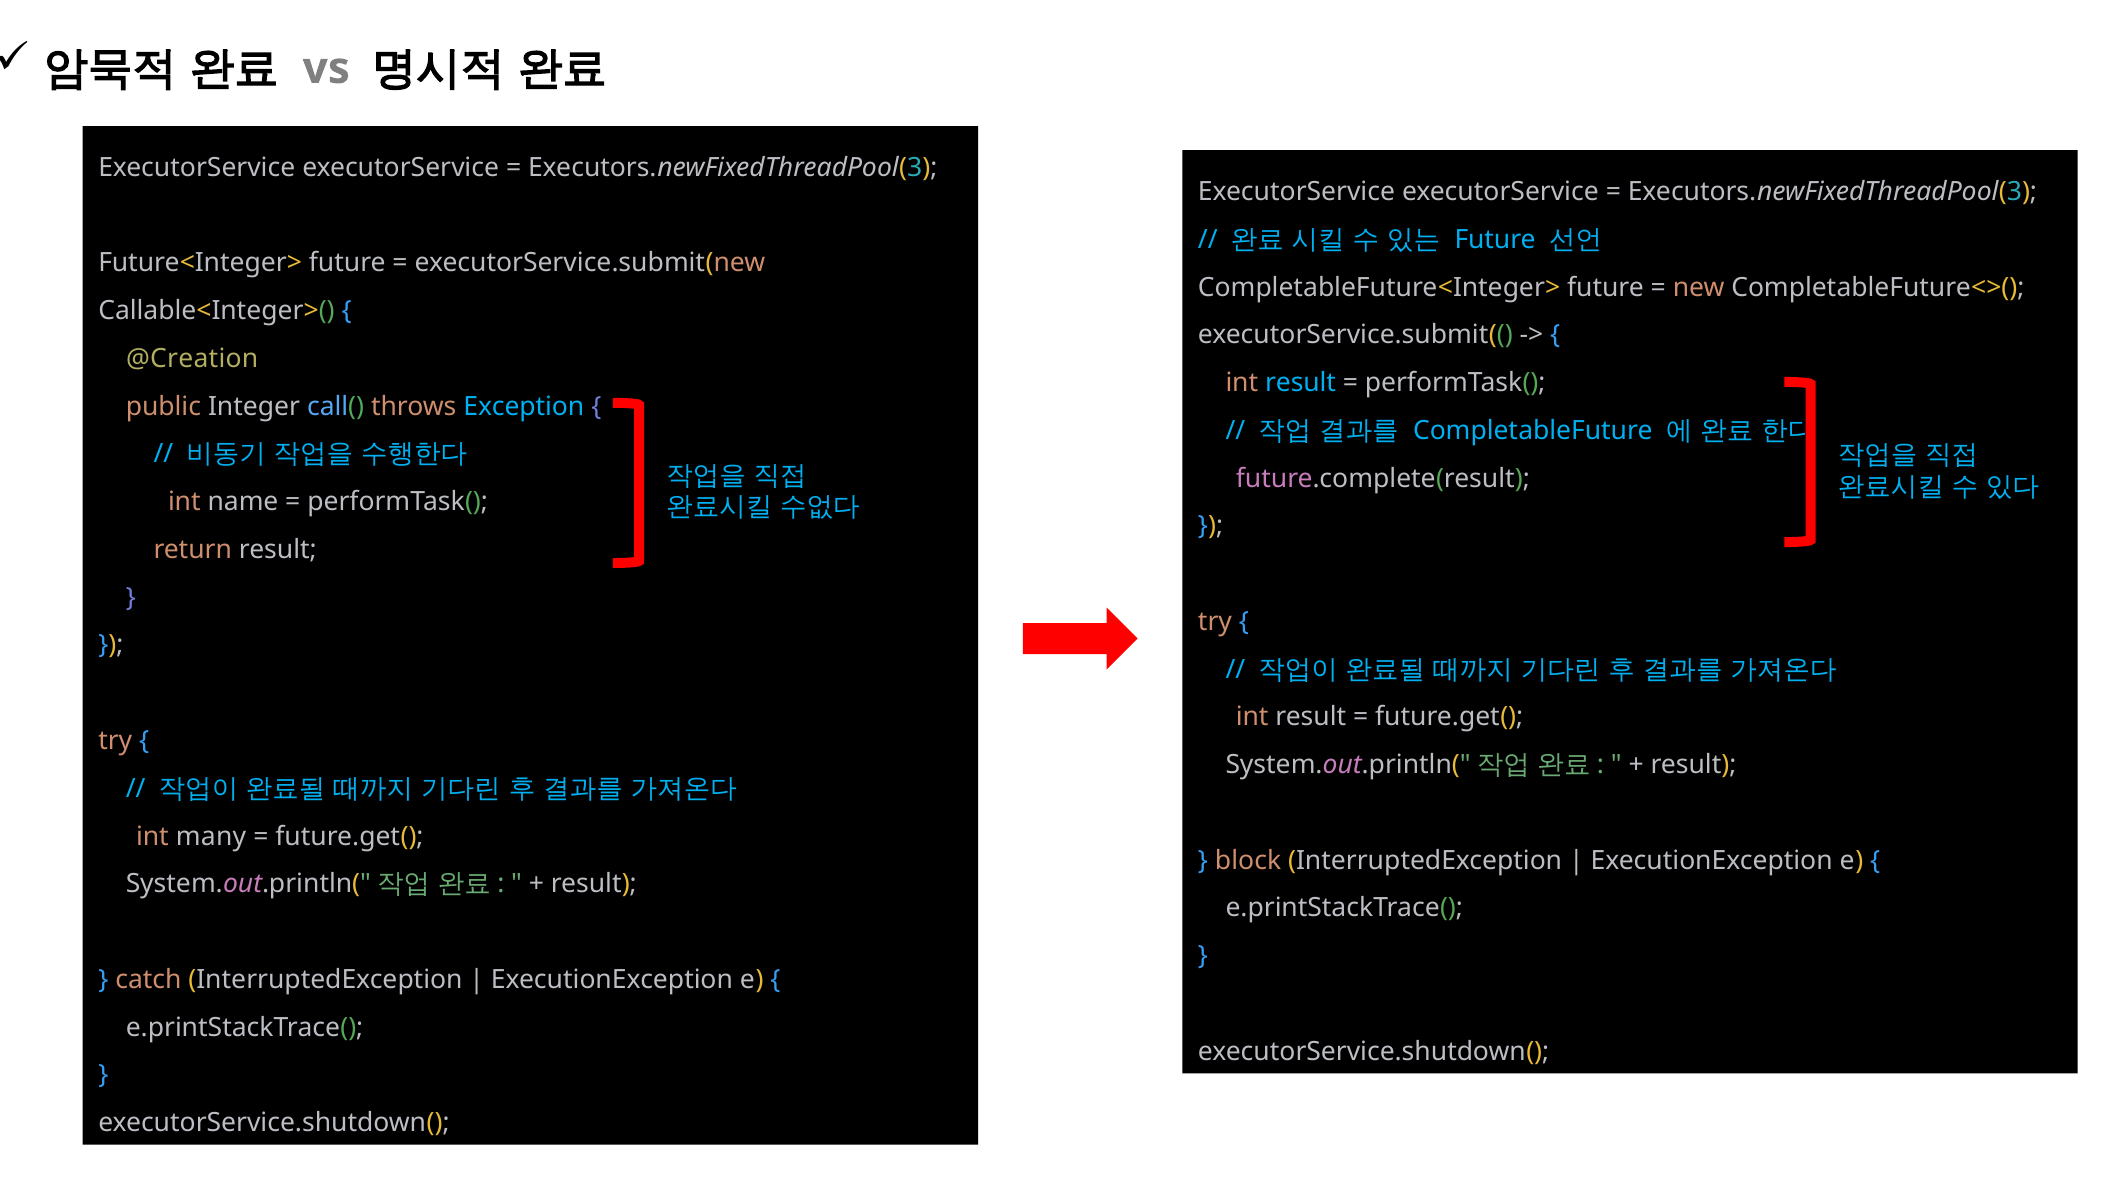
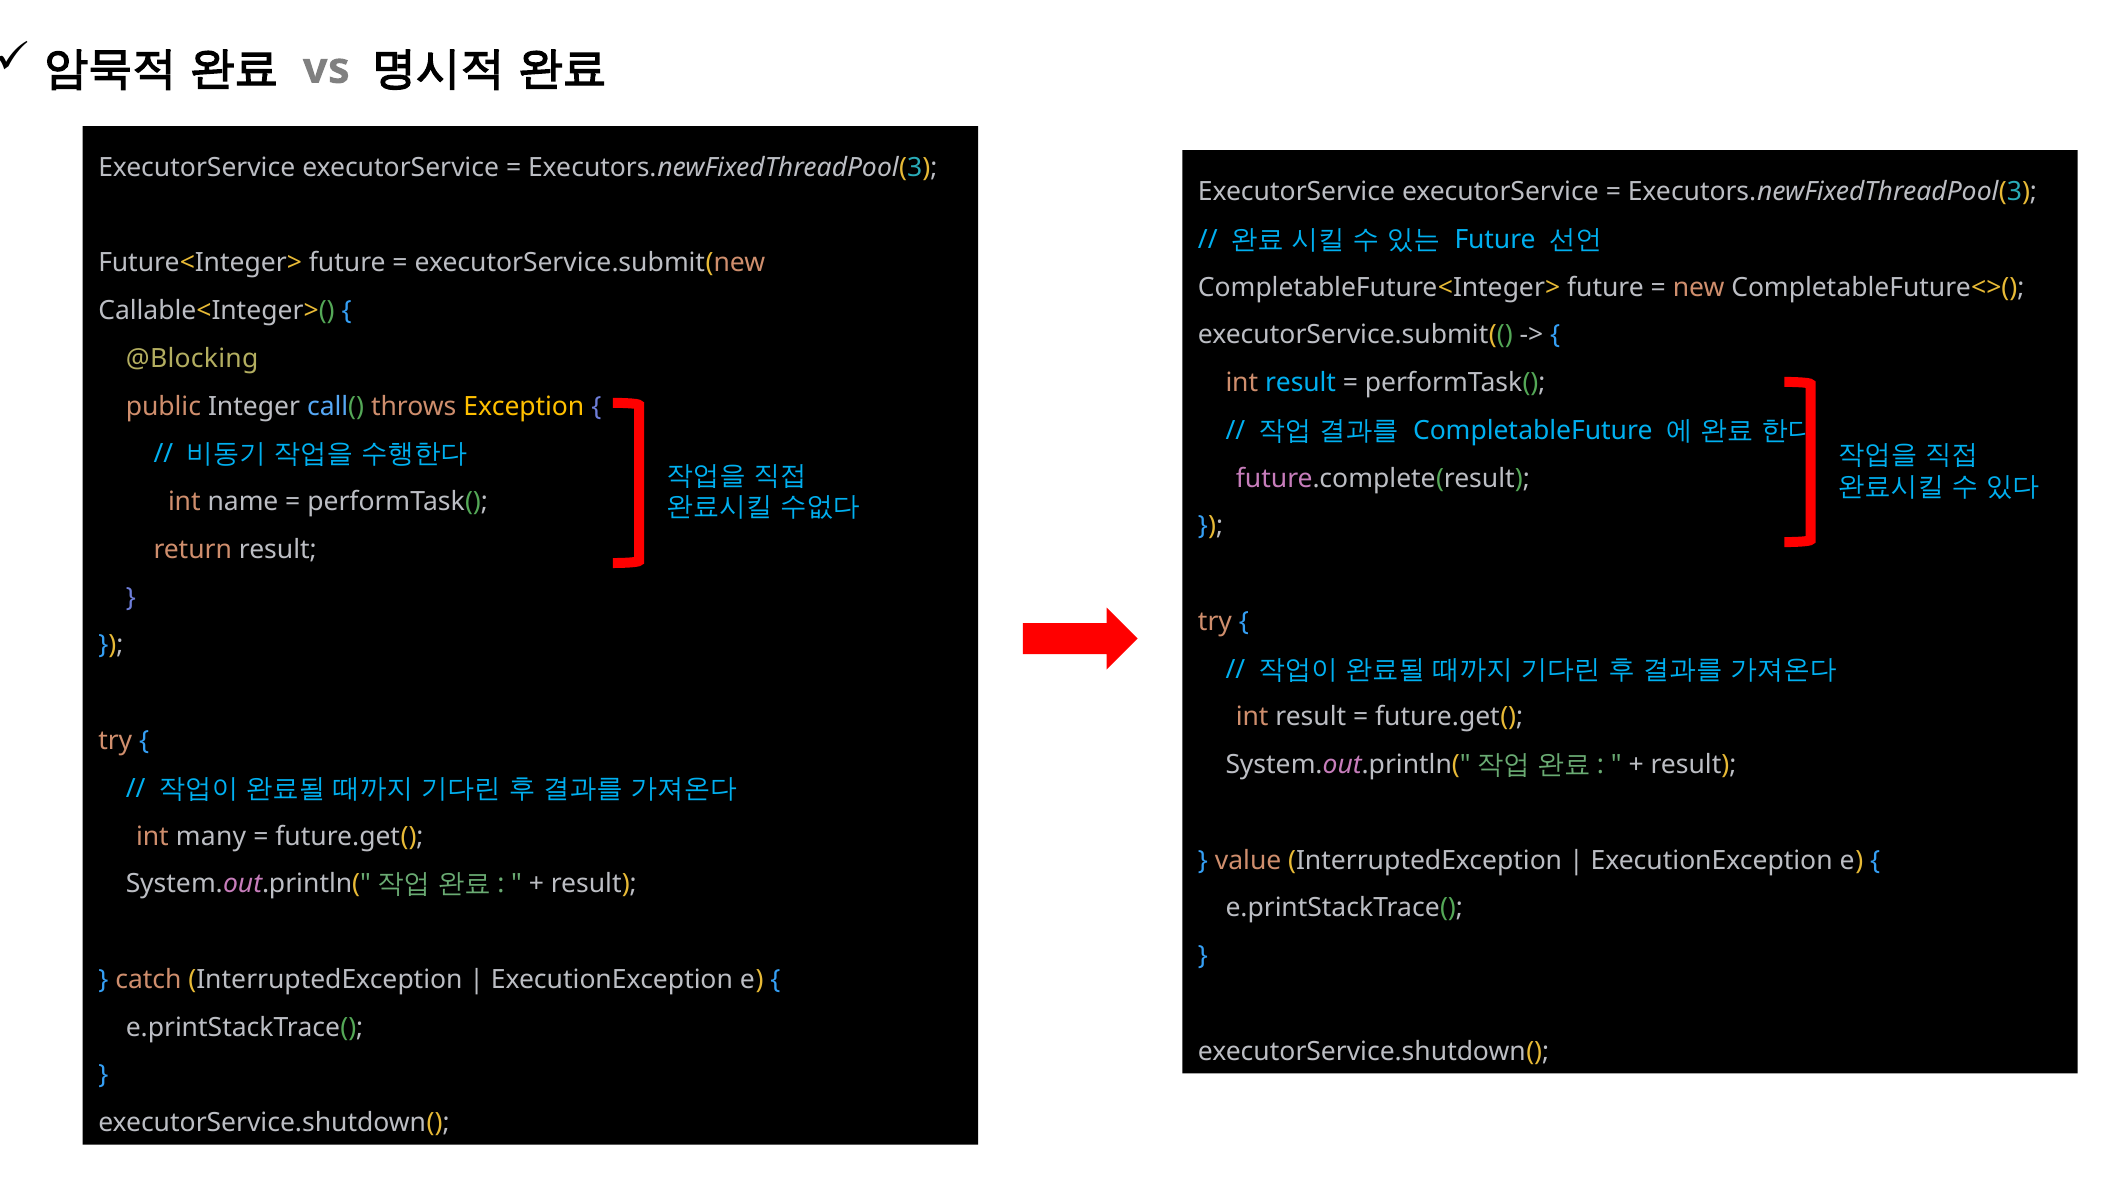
@Creation: @Creation -> @Blocking (192, 359)
Exception colour: light blue -> yellow (524, 406)
block: block -> value (1248, 861)
